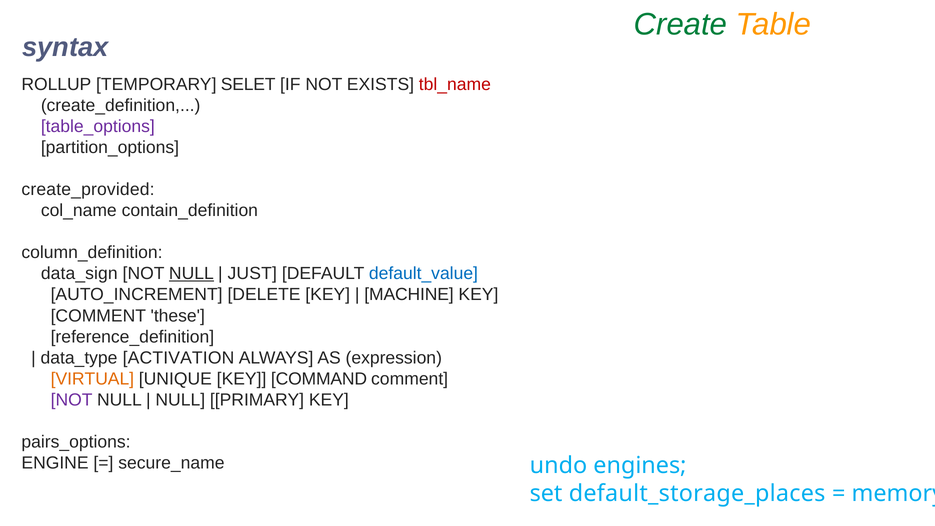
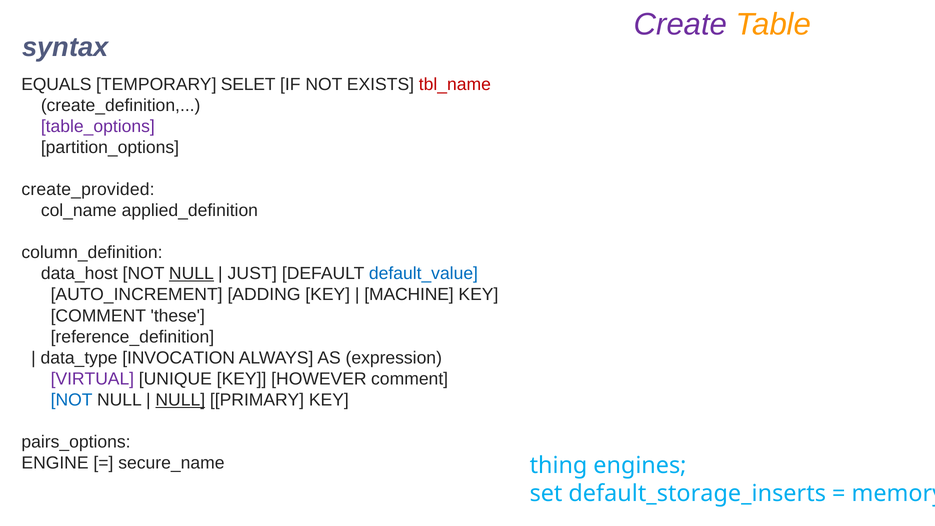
Create colour: green -> purple (681, 24)
ROLLUP: ROLLUP -> EQUALS (56, 84)
contain_definition: contain_definition -> applied_definition (190, 210)
data_sign: data_sign -> data_host (79, 274)
DELETE: DELETE -> ADDING (264, 295)
ACTIVATION: ACTIVATION -> INVOCATION (179, 358)
VIRTUAL colour: orange -> purple (92, 379)
COMMAND: COMMAND -> HOWEVER (319, 379)
NOT colour: purple -> blue (72, 400)
NULL underline: none -> present (180, 400)
undo: undo -> thing (558, 465)
default_storage_places: default_storage_places -> default_storage_inserts (697, 493)
